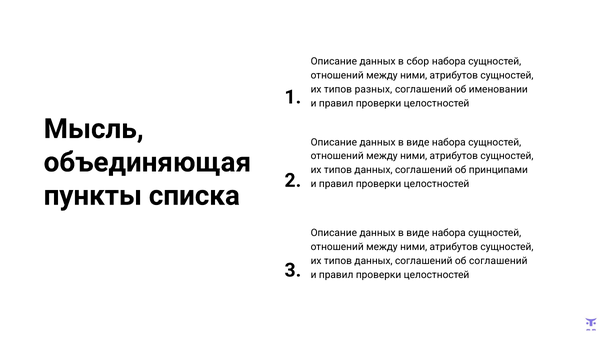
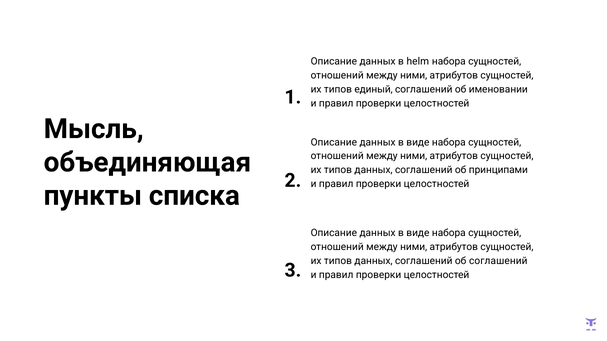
сбор: сбор -> helm (418, 61)
разных: разных -> единый (374, 89)
